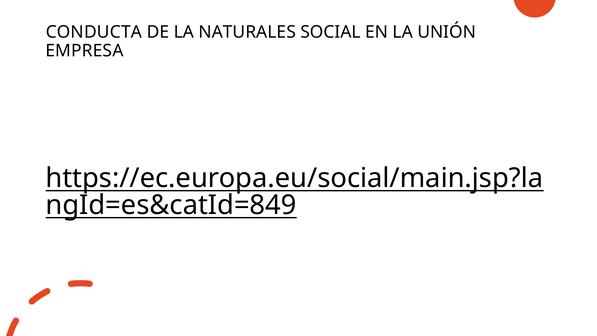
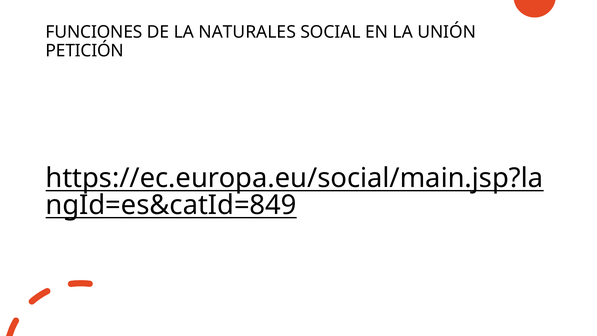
CONDUCTA: CONDUCTA -> FUNCIONES (94, 32)
EMPRESA: EMPRESA -> PETICIÓN (85, 51)
